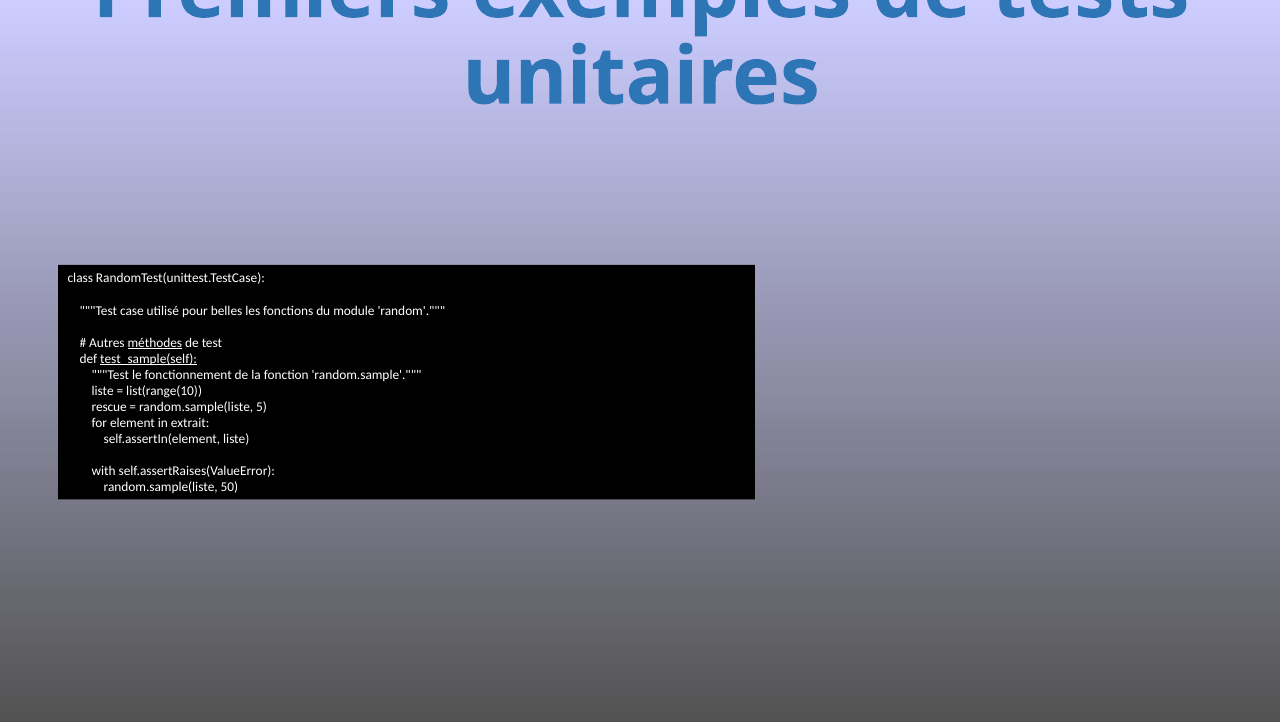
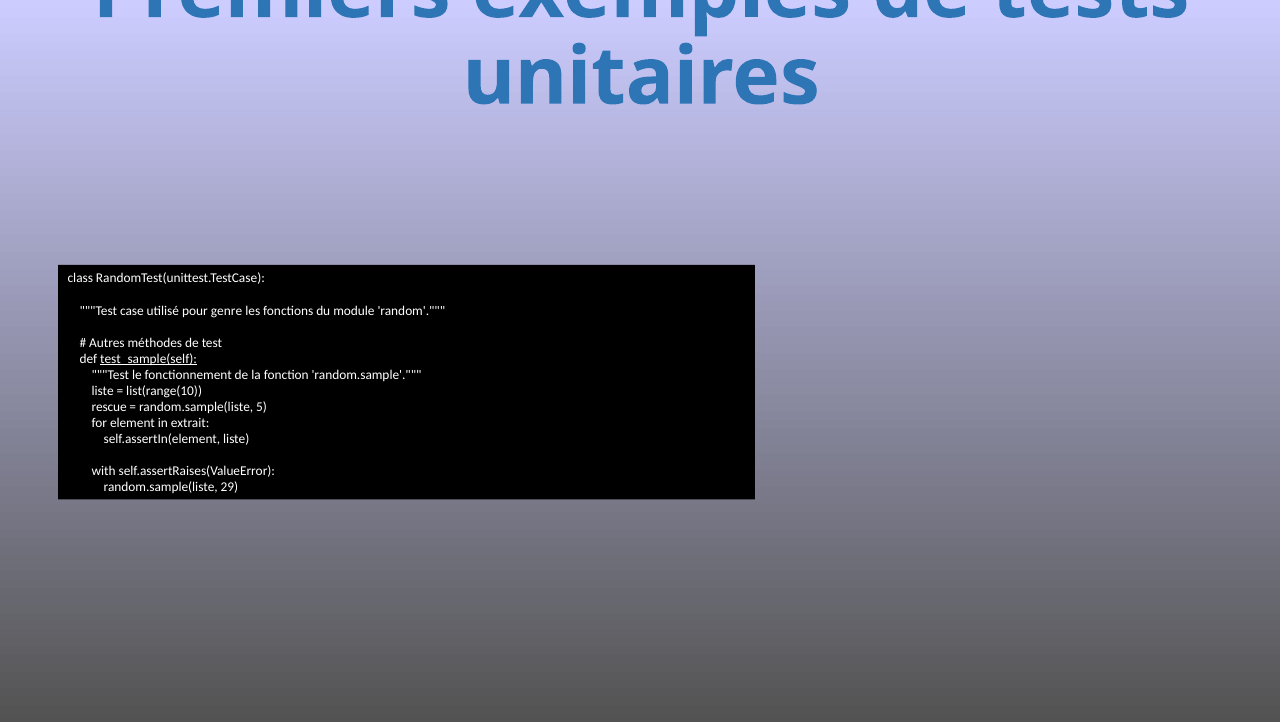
belles: belles -> genre (227, 311)
méthodes underline: present -> none (155, 343)
50: 50 -> 29 (230, 487)
